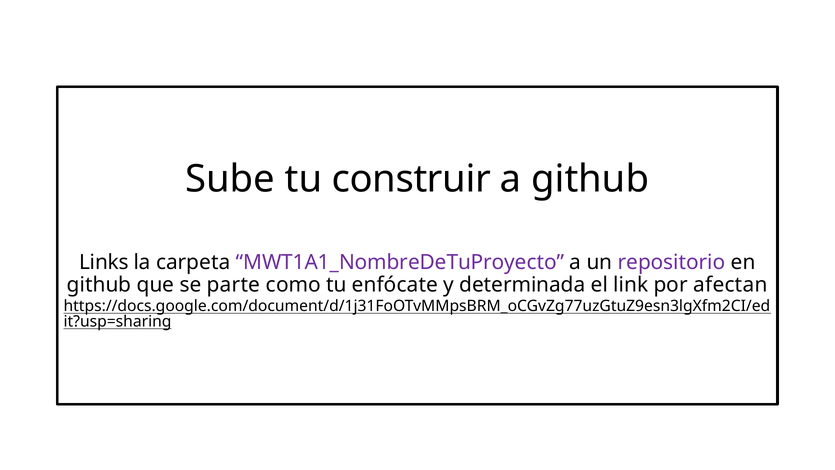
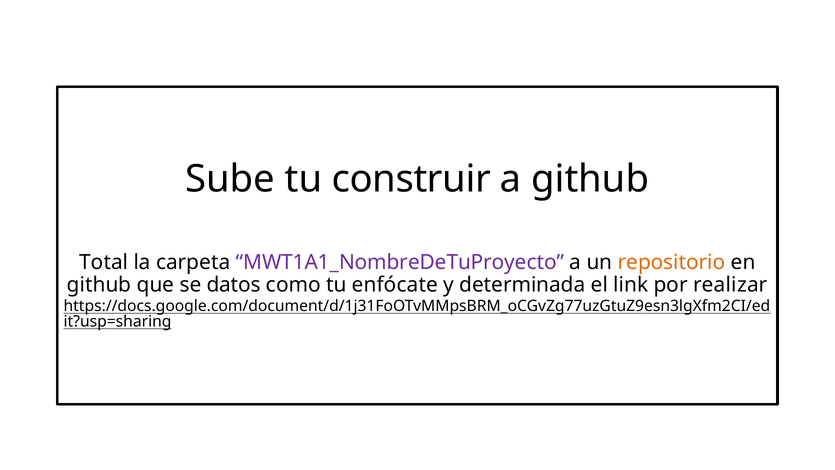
Links: Links -> Total (104, 262)
repositorio colour: purple -> orange (672, 262)
parte: parte -> datos (234, 284)
afectan: afectan -> realizar (730, 284)
